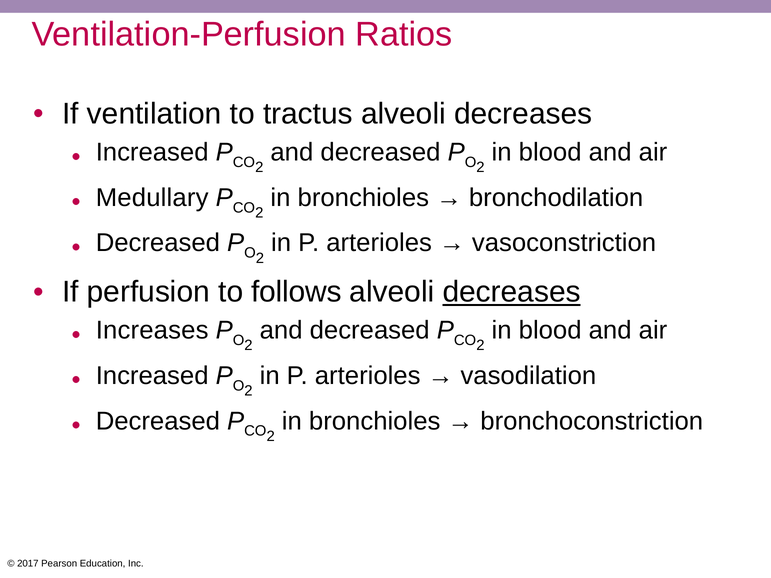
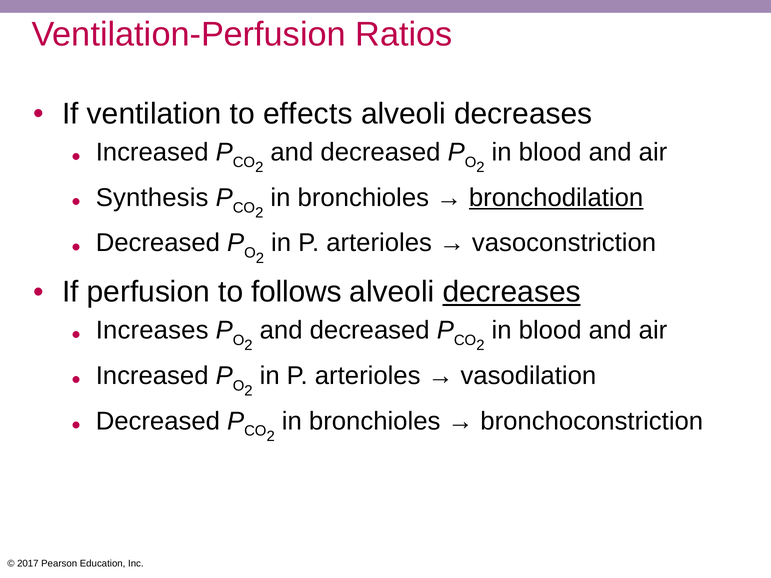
tractus: tractus -> effects (308, 114)
bronchodilation underline: none -> present (556, 198)
Medullary: Medullary -> Synthesis (152, 198)
